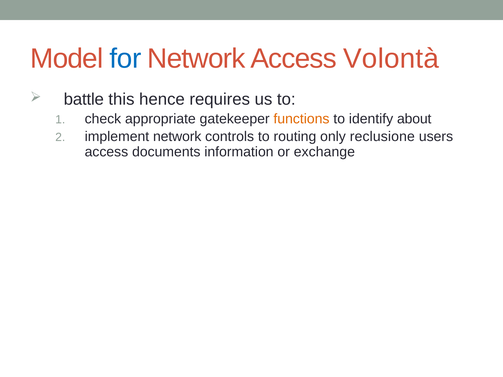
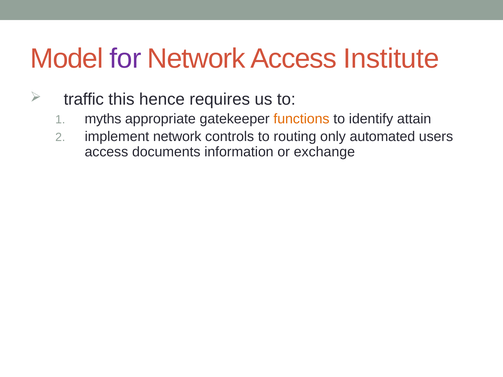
for colour: blue -> purple (125, 59)
Volontà: Volontà -> Institute (391, 59)
battle: battle -> traffic (84, 100)
check: check -> myths (103, 119)
about: about -> attain (414, 119)
reclusione: reclusione -> automated (382, 137)
